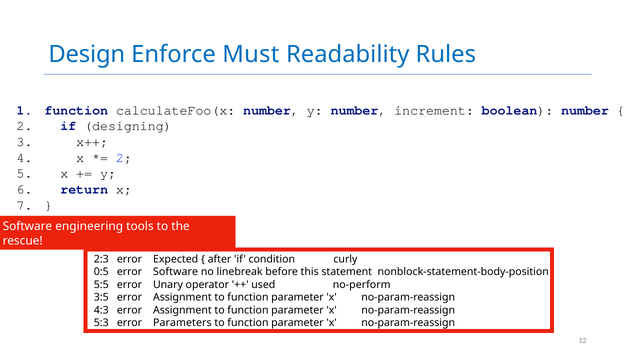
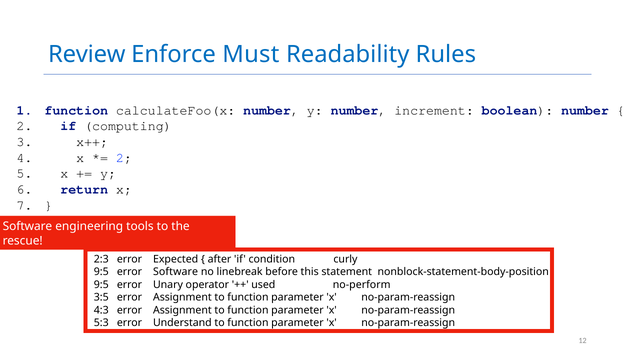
Design: Design -> Review (87, 55)
designing: designing -> computing (128, 126)
0:5: 0:5 -> 9:5 (101, 272)
5:5: 5:5 -> 9:5 (101, 285)
Parameters: Parameters -> Understand (182, 323)
